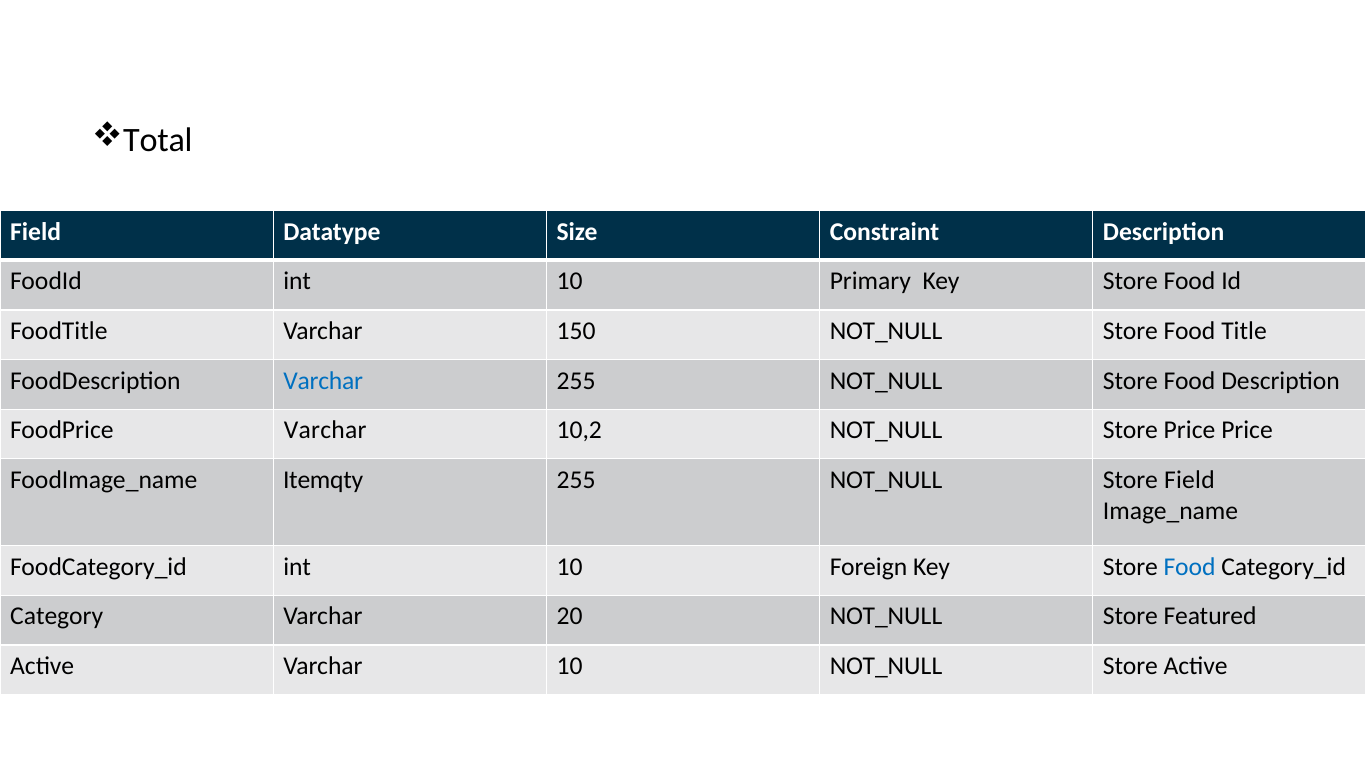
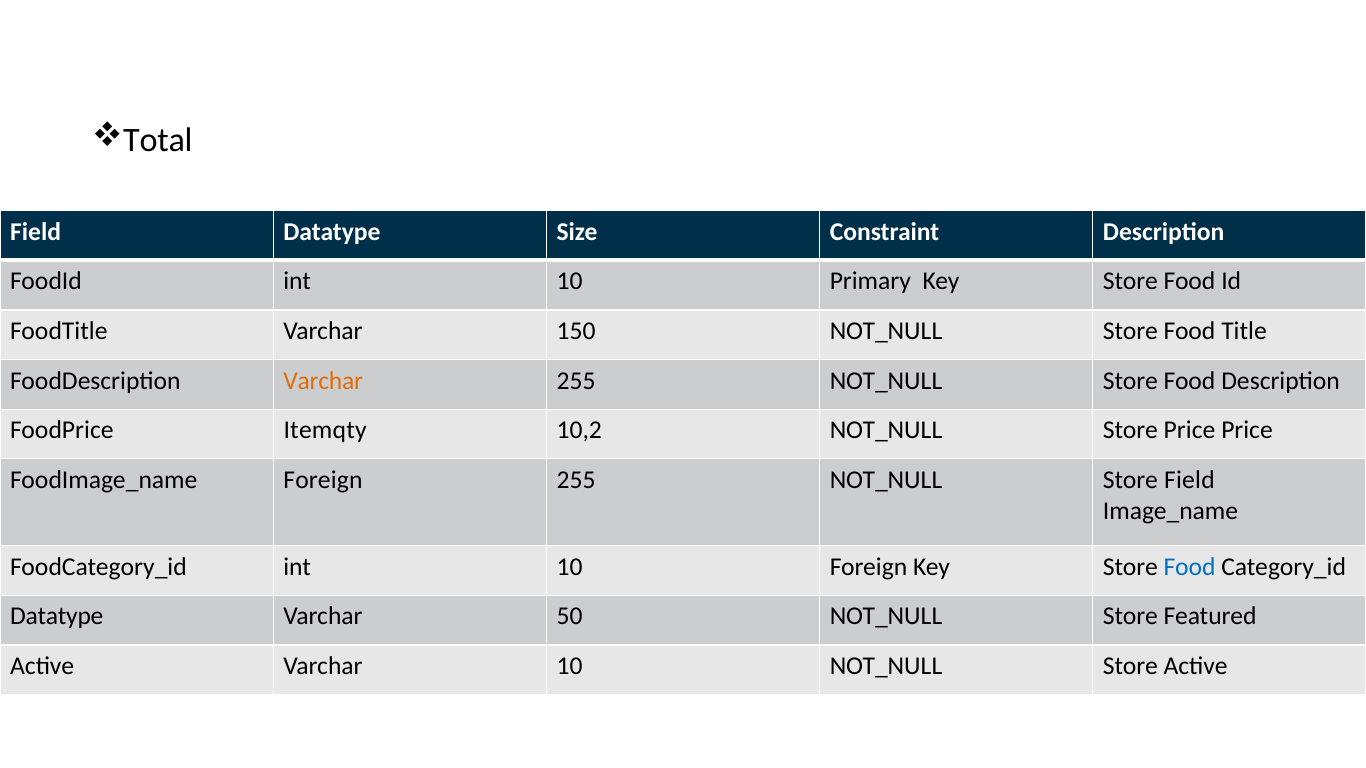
Varchar colour: blue -> orange (323, 381)
FoodPrice Varchar: Varchar -> Itemqty (325, 430)
Itemqty: Itemqty -> Foreign (323, 480)
Category: Category -> Datatype (57, 617)
20: 20 -> 50 (570, 617)
